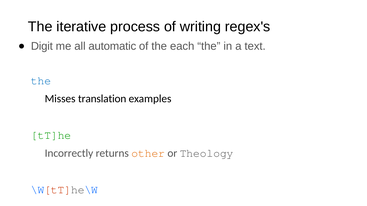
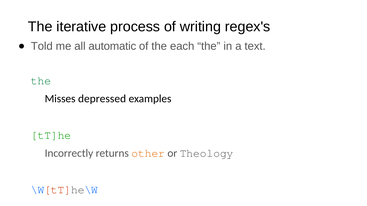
Digit: Digit -> Told (42, 46)
the colour: blue -> green (41, 81)
translation: translation -> depressed (102, 99)
